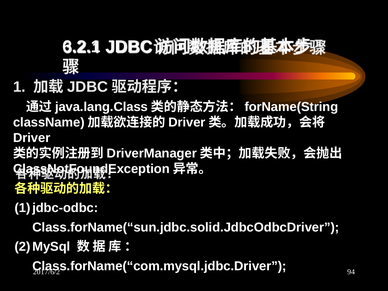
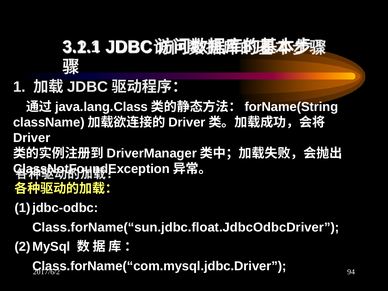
6.2.1: 6.2.1 -> 3.1.1 (81, 47)
Class.forName(“sun.jdbc.solid.JdbcOdbcDriver: Class.forName(“sun.jdbc.solid.JdbcOdbcDriver -> Class.forName(“sun.jdbc.float.JdbcOdbcDriver (186, 227)
